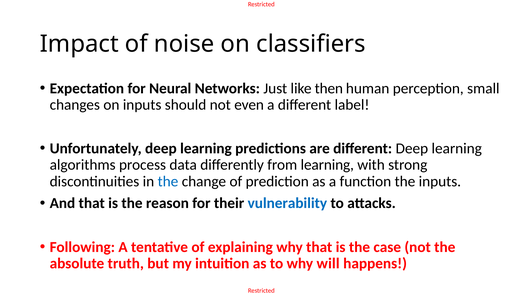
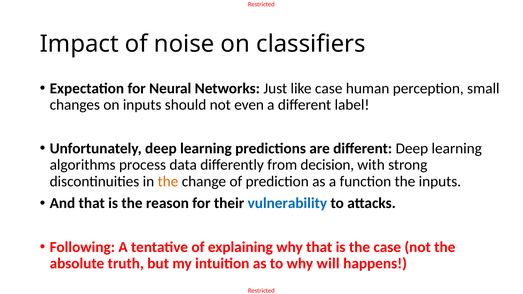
like then: then -> case (329, 88)
from learning: learning -> decision (327, 165)
the colour: blue -> orange (168, 182)
